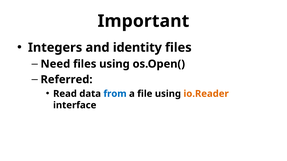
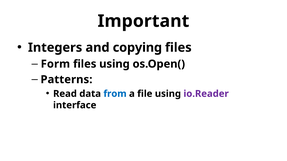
identity: identity -> copying (137, 48)
Need: Need -> Form (55, 64)
Referred: Referred -> Patterns (66, 80)
io.Reader colour: orange -> purple (206, 94)
